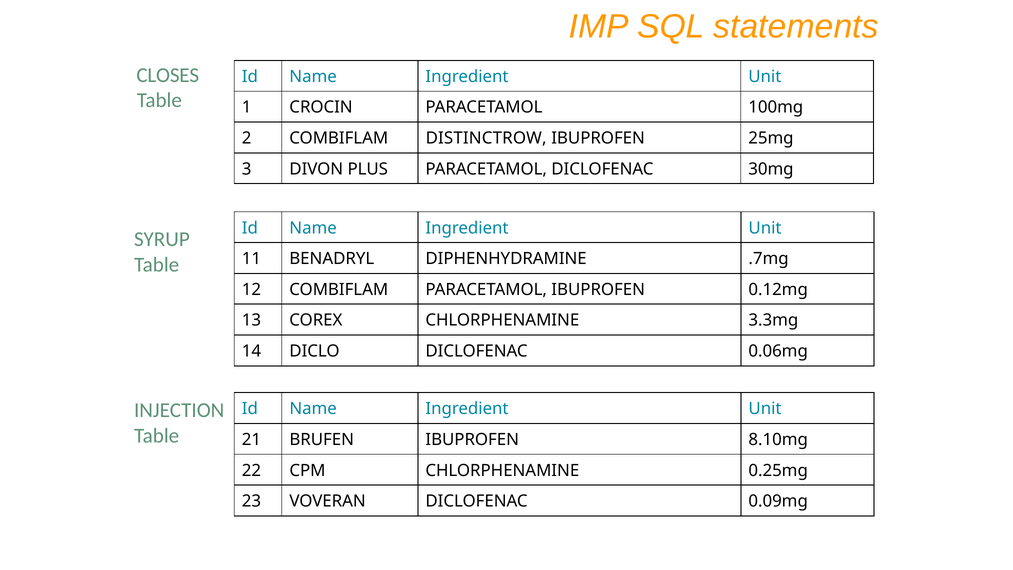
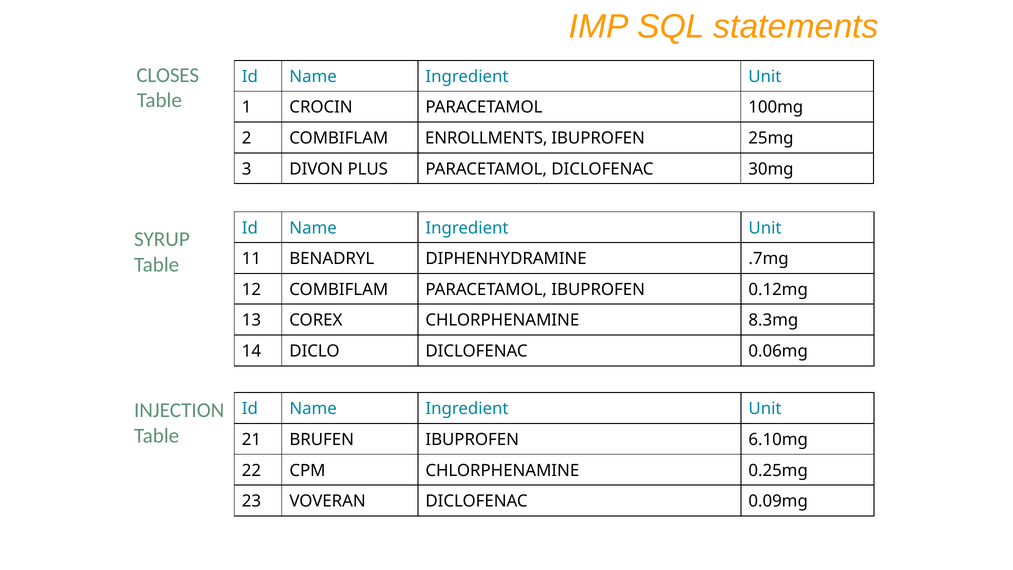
DISTINCTROW: DISTINCTROW -> ENROLLMENTS (486, 138)
3.3mg: 3.3mg -> 8.3mg (773, 320)
8.10mg: 8.10mg -> 6.10mg (778, 440)
